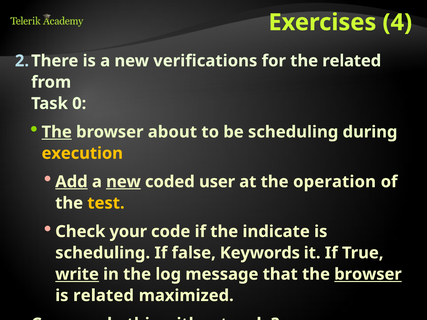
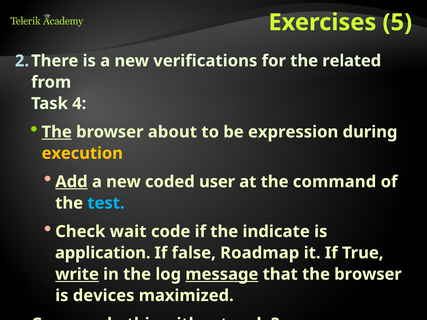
4: 4 -> 5 (397, 22)
0: 0 -> 4 (79, 104)
be scheduling: scheduling -> expression (293, 132)
new underline: present -> none (123, 182)
operation: operation -> command (335, 182)
test colour: yellow -> light blue (106, 203)
your: your -> wait (128, 232)
scheduling: scheduling -> application (103, 253)
Keywords: Keywords -> Roadmap (260, 253)
message underline: none -> present (222, 274)
browser underline: present -> none (368, 274)
is related: related -> devices (104, 296)
